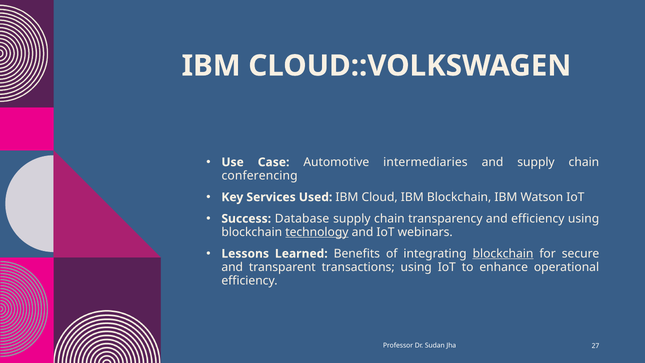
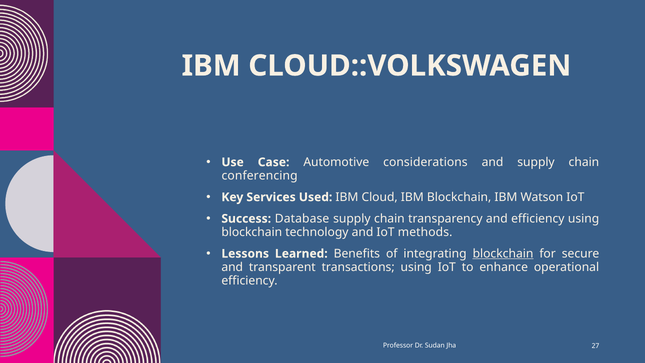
intermediaries: intermediaries -> considerations (425, 162)
technology underline: present -> none (317, 232)
webinars: webinars -> methods (425, 232)
